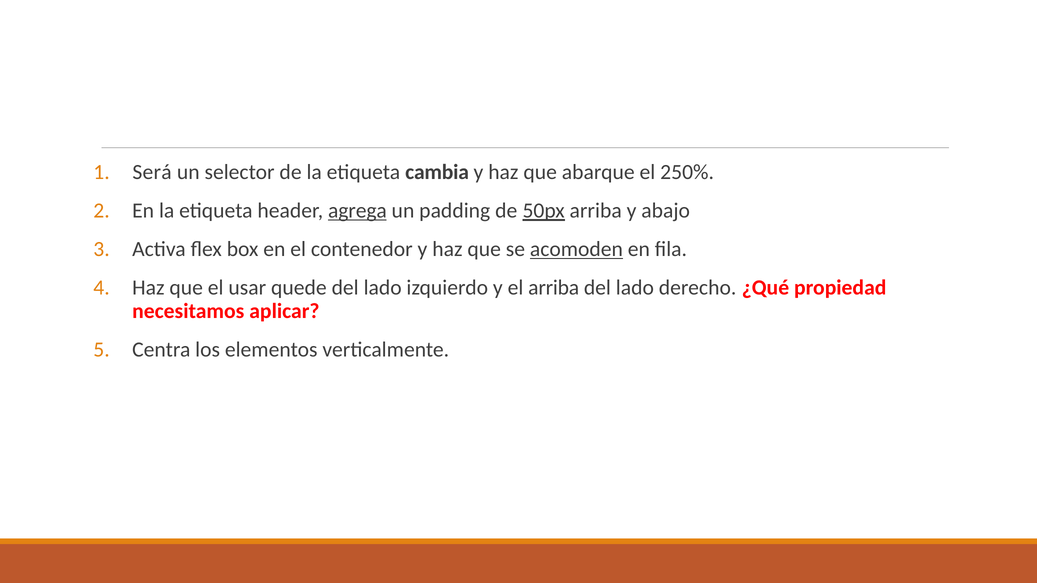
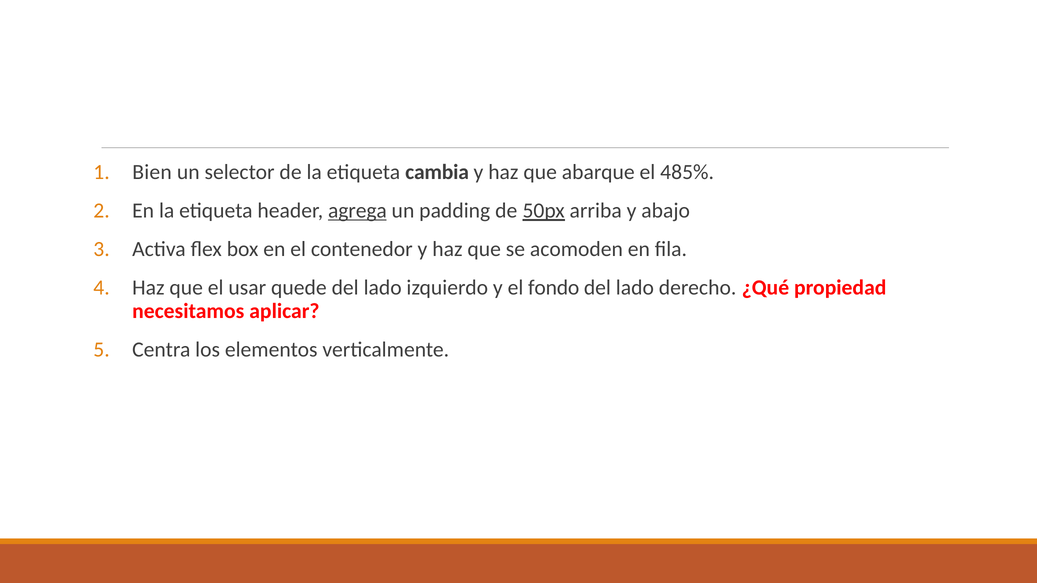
Será: Será -> Bien (152, 172)
250%: 250% -> 485% (687, 172)
acomoden underline: present -> none (576, 249)
el arriba: arriba -> fondo (554, 288)
